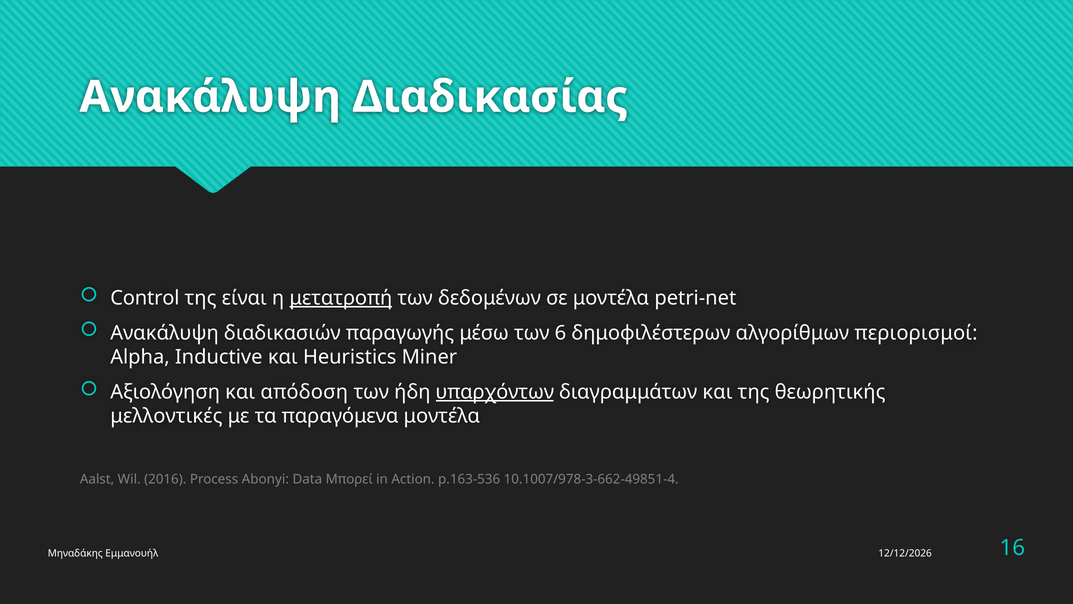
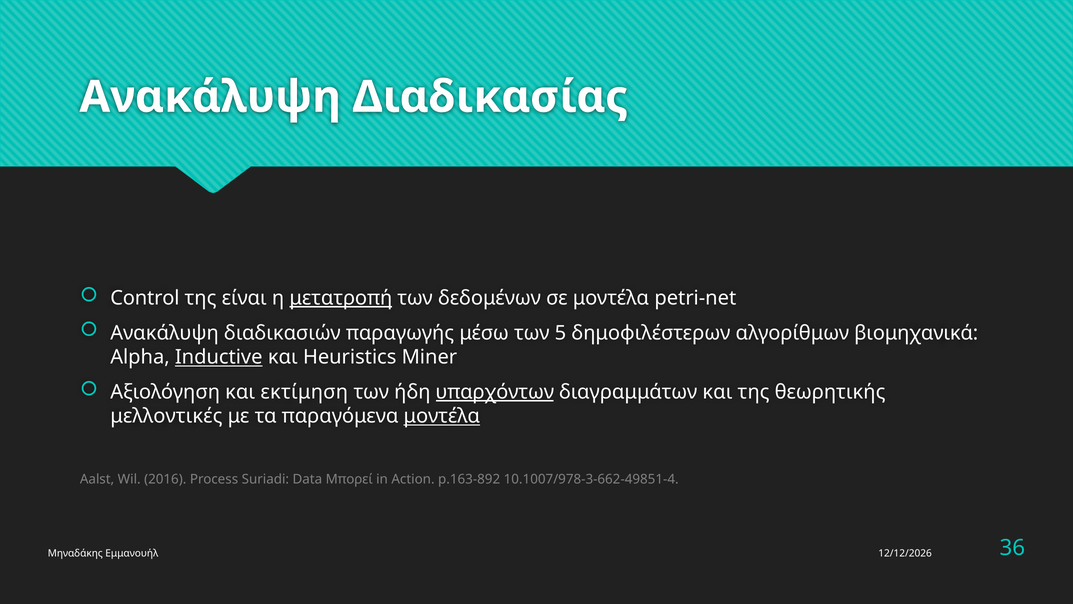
6: 6 -> 5 (561, 333)
περιορισμοί: περιορισμοί -> βιομηχανικά (916, 333)
Inductive underline: none -> present (219, 357)
απόδοση: απόδοση -> εκτίμηση (304, 392)
μοντέλα underline: none -> present (442, 416)
Abonyi: Abonyi -> Suriadi (265, 479)
p.163-536: p.163-536 -> p.163-892 (469, 479)
16: 16 -> 36 (1012, 547)
